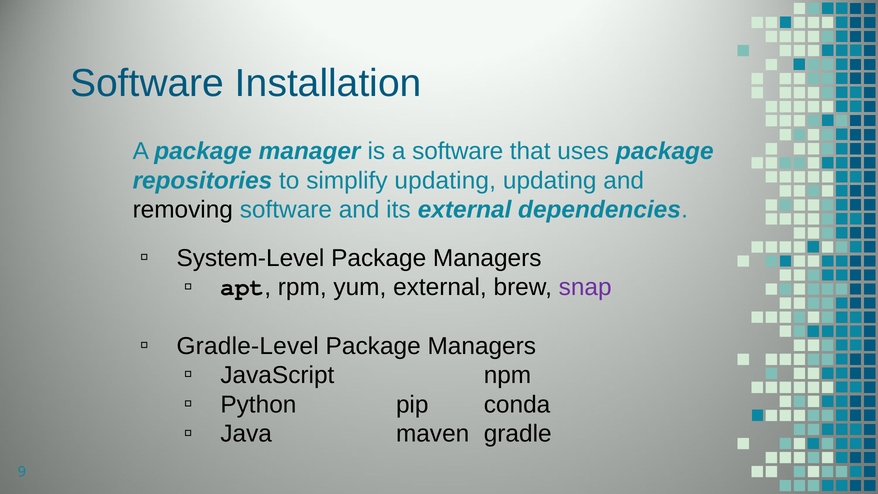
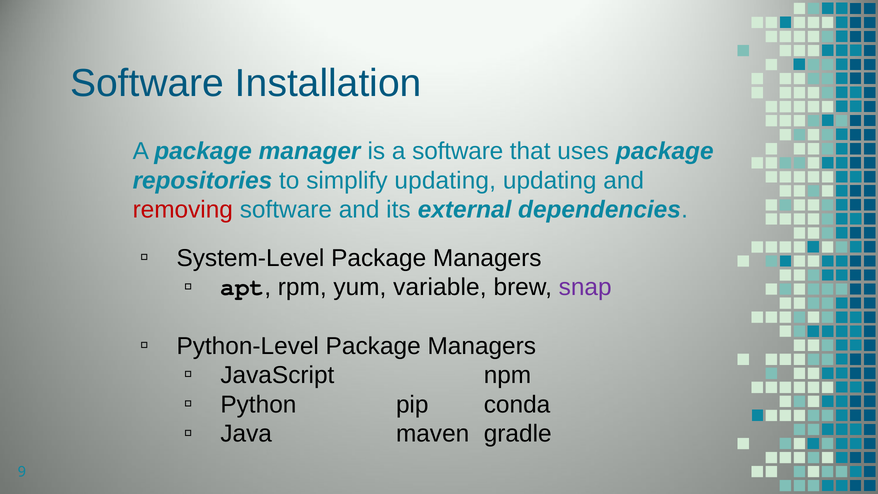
removing colour: black -> red (183, 210)
yum external: external -> variable (440, 287)
Gradle-Level: Gradle-Level -> Python-Level (248, 346)
